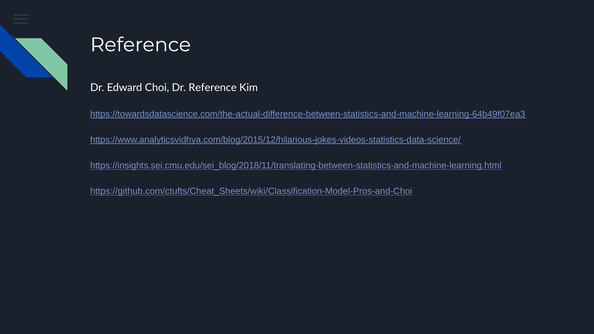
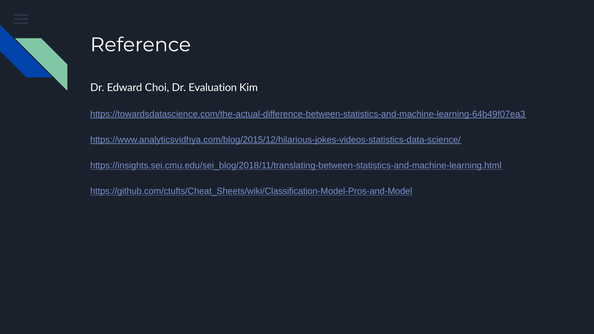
Dr Reference: Reference -> Evaluation (213, 88)
https://github.com/ctufts/Cheat_Sheets/wiki/Classification-Model-Pros-and-Choi: https://github.com/ctufts/Cheat_Sheets/wiki/Classification-Model-Pros-and-Choi -> https://github.com/ctufts/Cheat_Sheets/wiki/Classification-Model-Pros-and-Model (251, 191)
